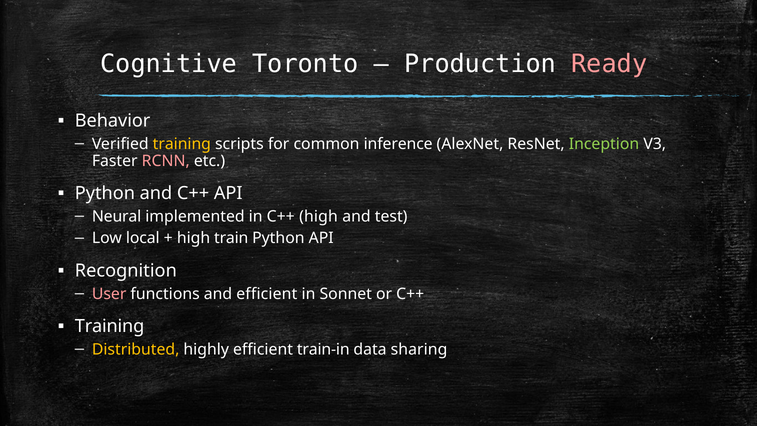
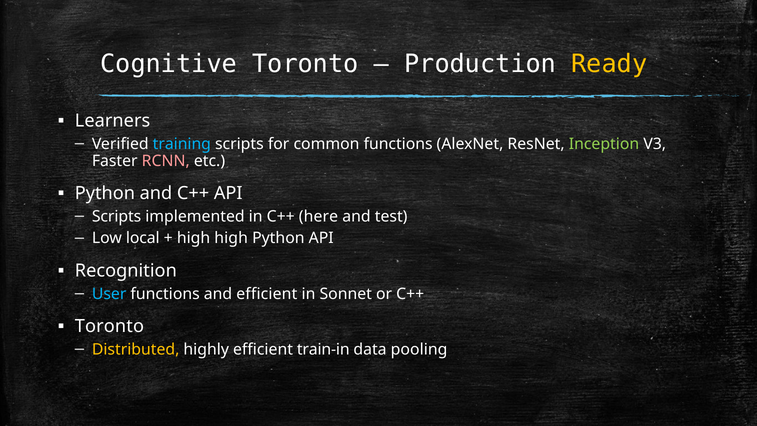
Ready colour: pink -> yellow (609, 64)
Behavior: Behavior -> Learners (113, 121)
training colour: yellow -> light blue (182, 144)
common inference: inference -> functions (398, 144)
Neural: Neural -> Scripts (117, 216)
C++ high: high -> here (318, 216)
high train: train -> high (231, 238)
User colour: pink -> light blue (109, 294)
Training: Training -> Toronto (109, 326)
sharing: sharing -> pooling (419, 349)
